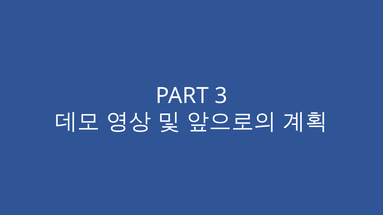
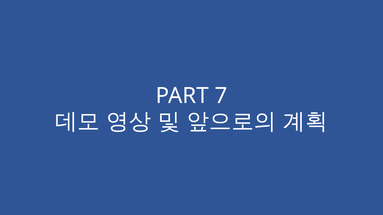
3: 3 -> 7 (221, 96)
